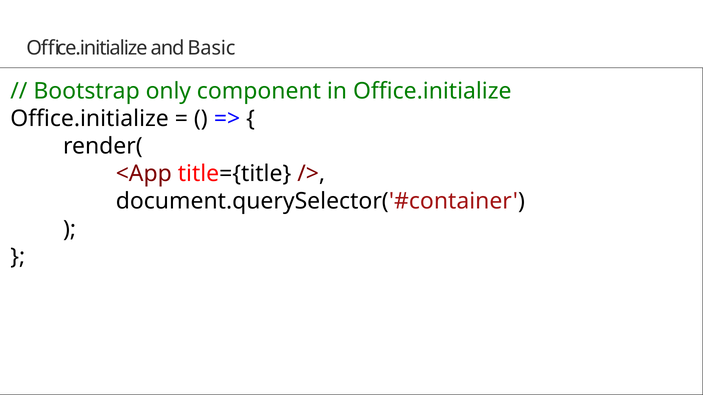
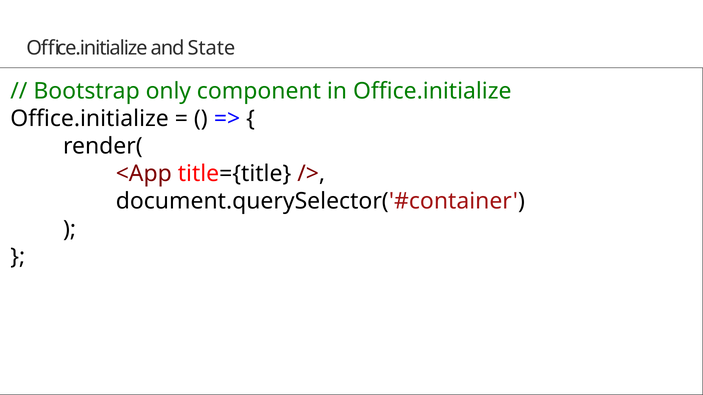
Basic: Basic -> State (211, 48)
